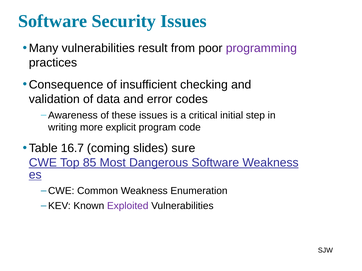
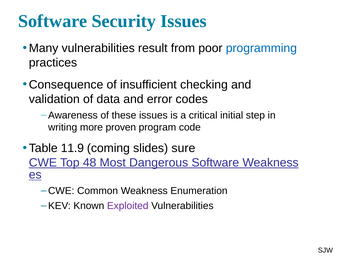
programming colour: purple -> blue (261, 48)
explicit: explicit -> proven (121, 128)
16.7: 16.7 -> 11.9 (72, 148)
85: 85 -> 48 (90, 163)
